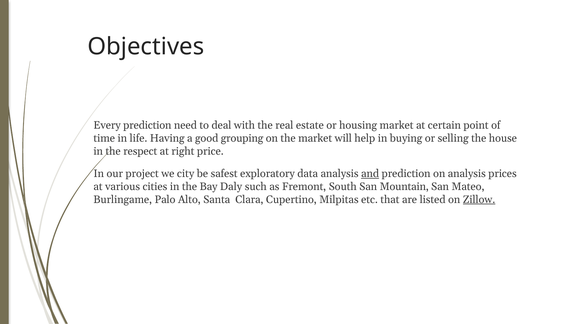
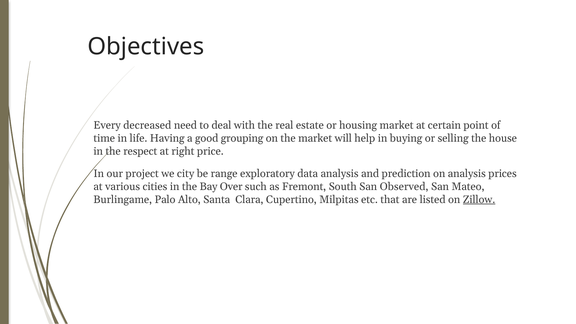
Every prediction: prediction -> decreased (147, 125)
safest: safest -> range (224, 174)
and underline: present -> none (370, 174)
Daly: Daly -> Over (231, 187)
Mountain: Mountain -> Observed (404, 187)
